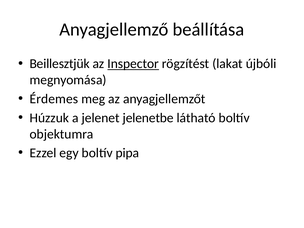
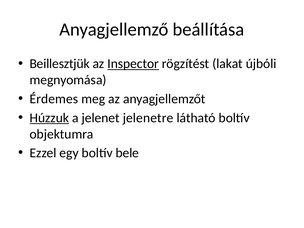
Húzzuk underline: none -> present (49, 118)
jelenetbe: jelenetbe -> jelenetre (148, 118)
pipa: pipa -> bele (127, 153)
